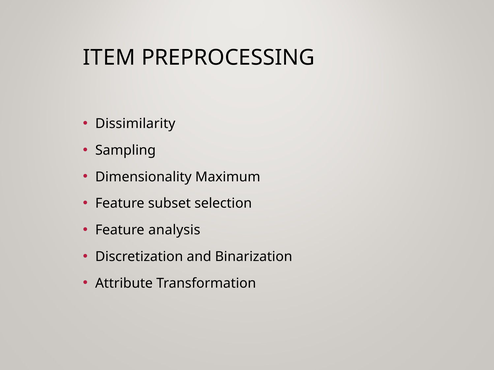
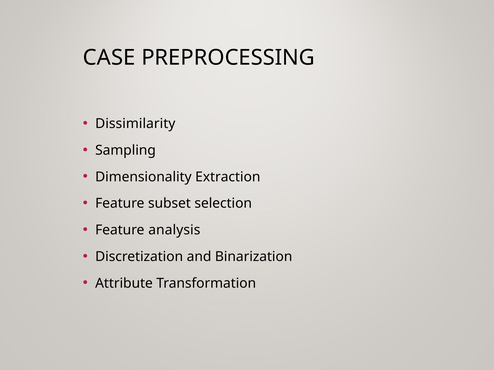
ITEM: ITEM -> CASE (109, 58)
Maximum: Maximum -> Extraction (228, 177)
